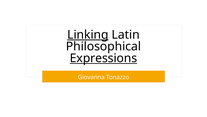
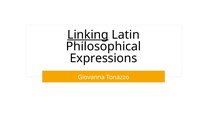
Expressions underline: present -> none (103, 58)
